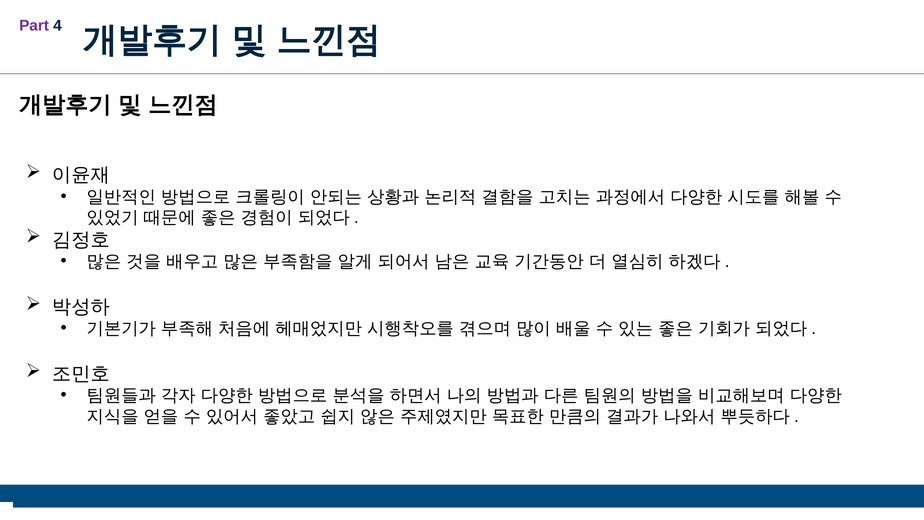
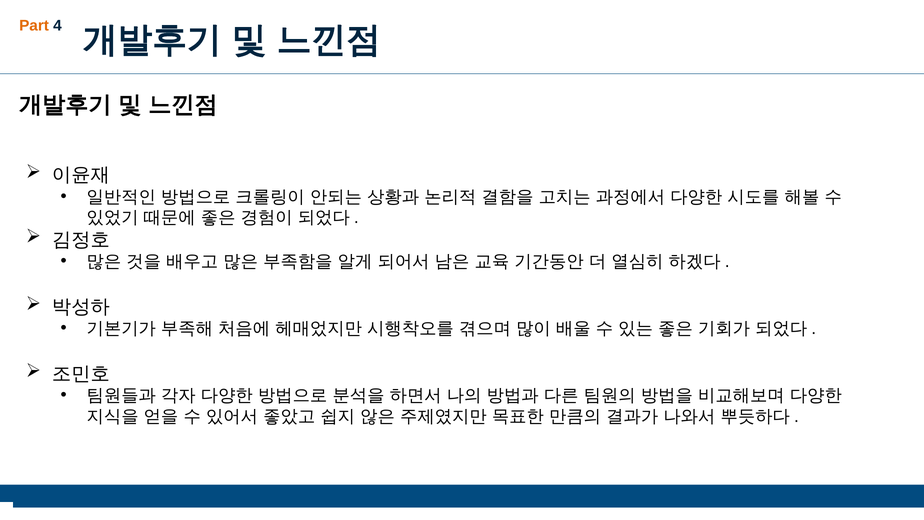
Part colour: purple -> orange (34, 26)
